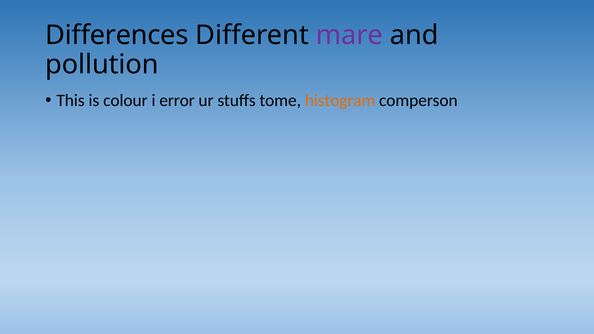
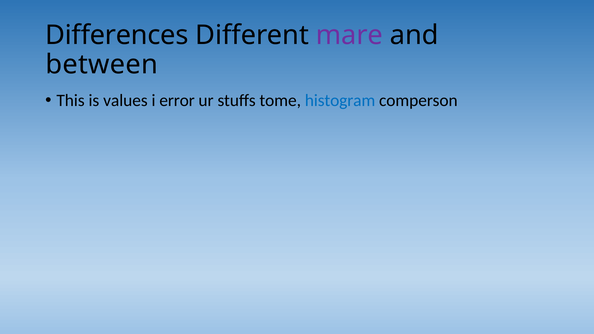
pollution: pollution -> between (102, 65)
colour: colour -> values (125, 100)
histogram colour: orange -> blue (340, 100)
